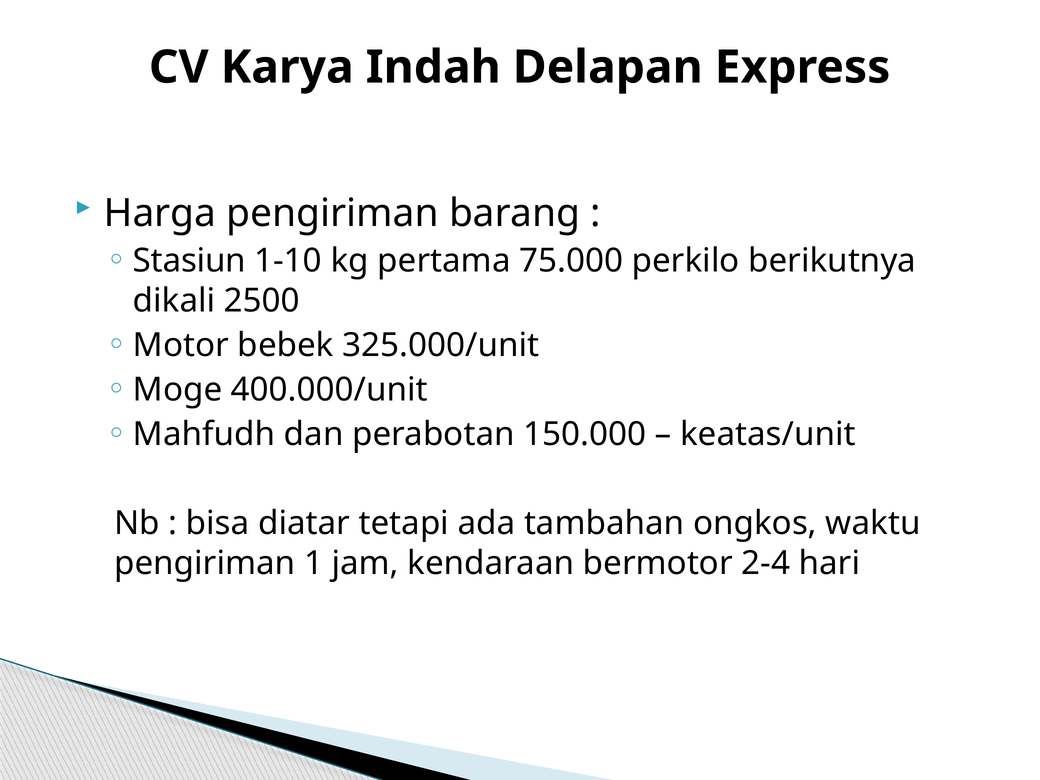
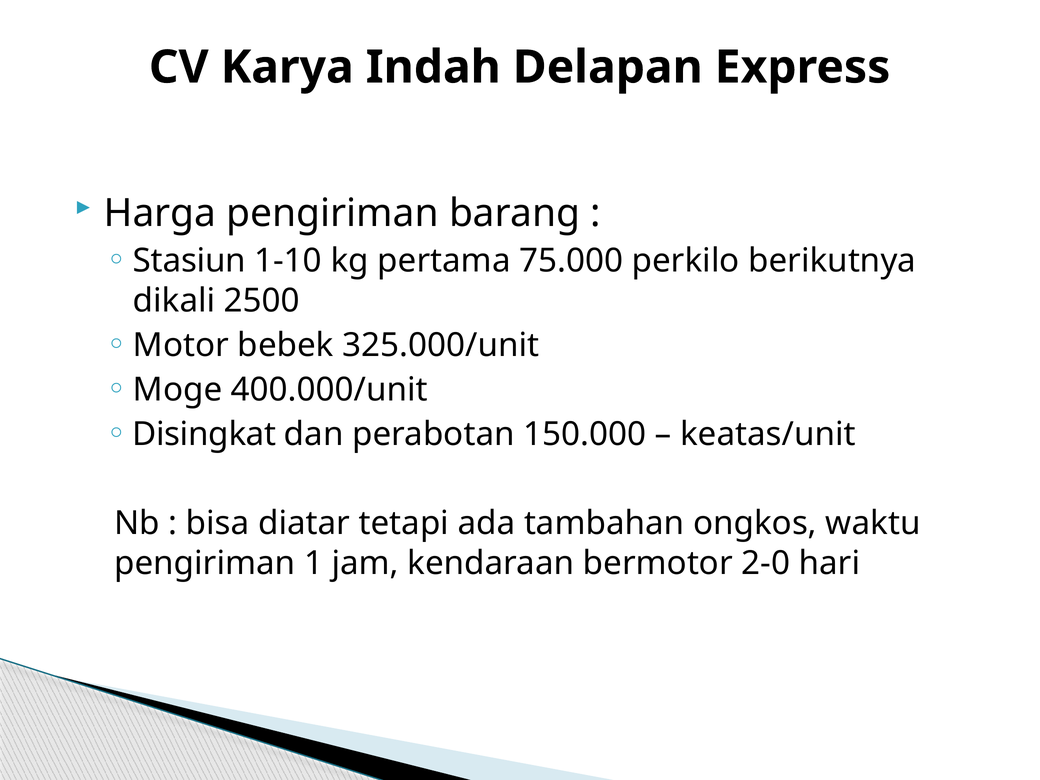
Mahfudh: Mahfudh -> Disingkat (204, 434)
2-4: 2-4 -> 2-0 (766, 563)
